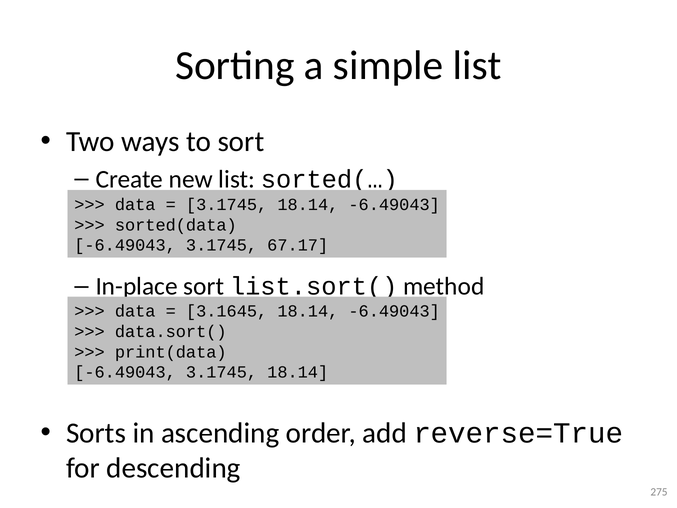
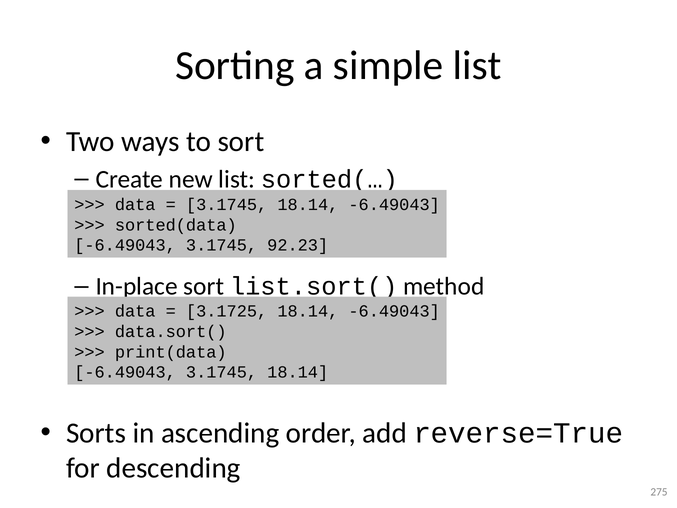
67.17: 67.17 -> 92.23 (298, 245)
3.1645: 3.1645 -> 3.1725 (227, 311)
